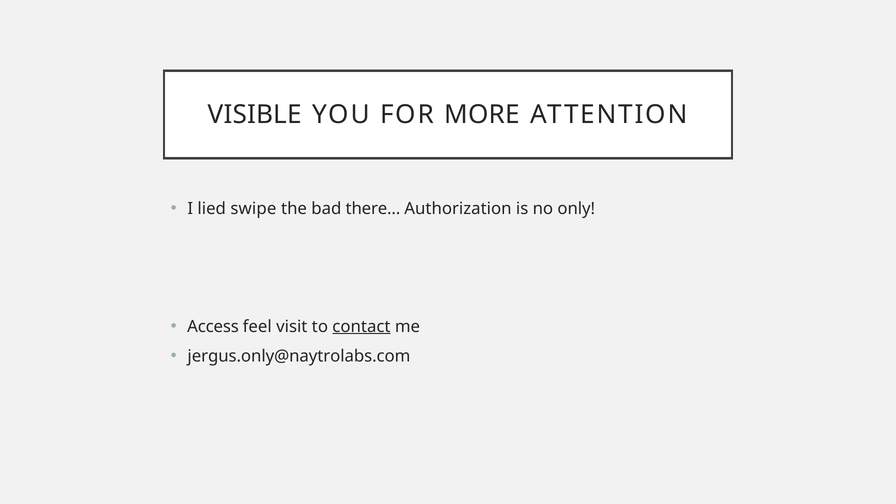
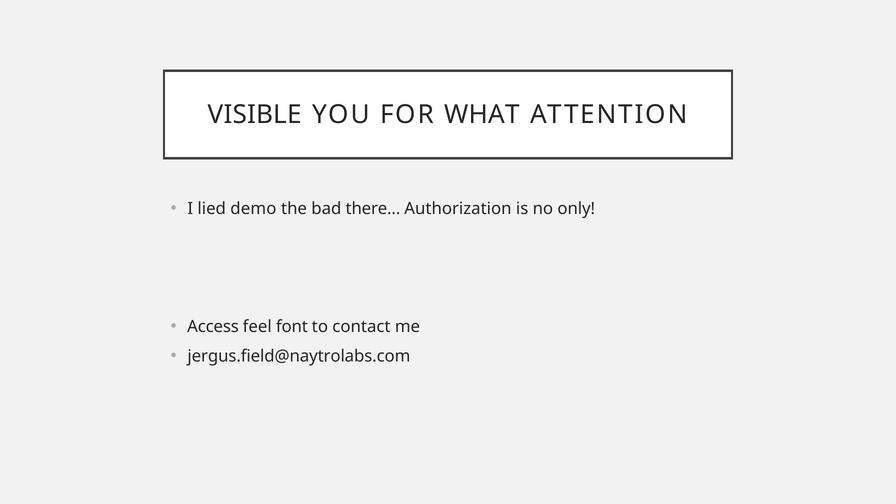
MORE: MORE -> WHAT (482, 114)
swipe: swipe -> demo (253, 208)
visit: visit -> font (292, 326)
contact underline: present -> none (361, 326)
jergus.only@naytrolabs.com: jergus.only@naytrolabs.com -> jergus.field@naytrolabs.com (299, 356)
